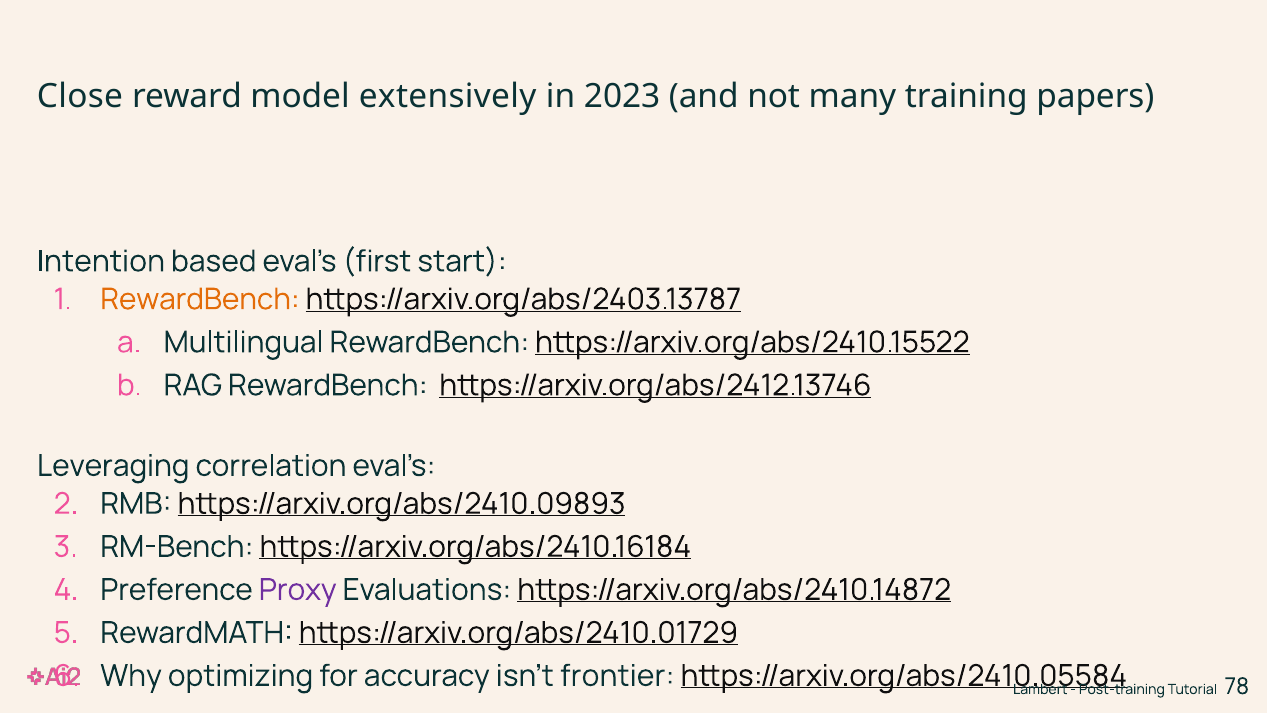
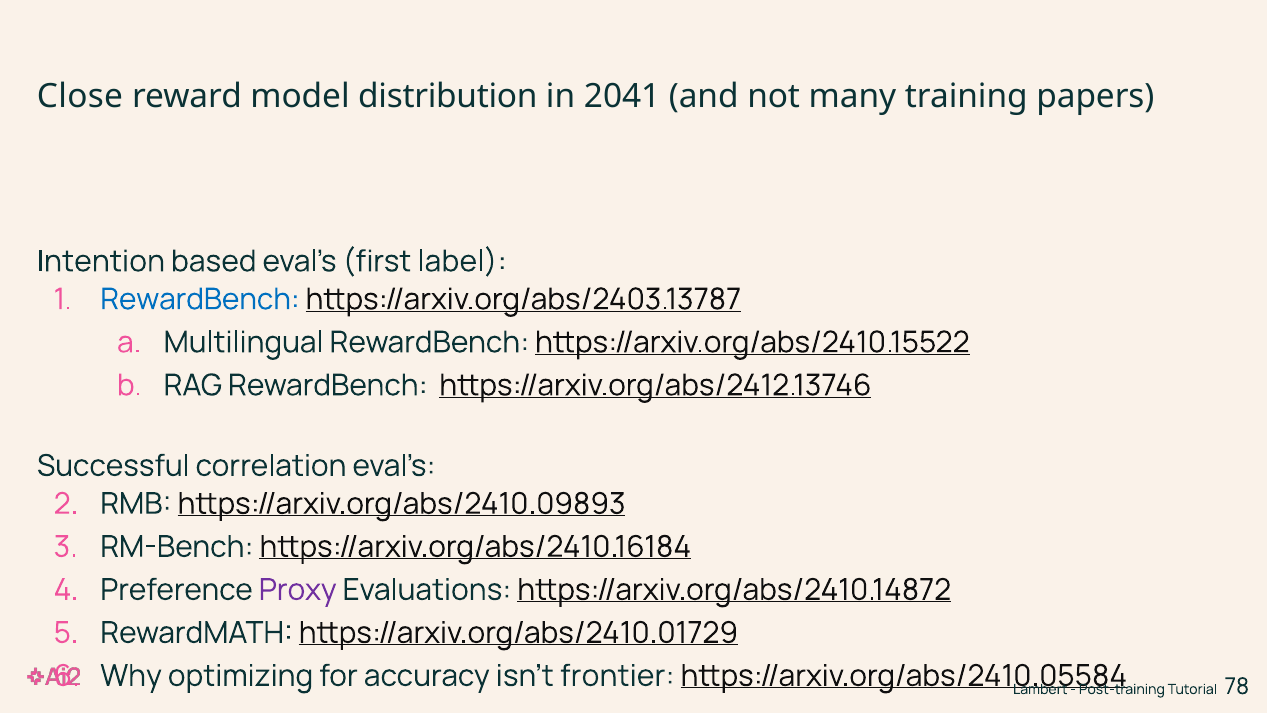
extensively: extensively -> distribution (448, 97)
2023: 2023 -> 2041 (622, 97)
start: start -> label (462, 261)
RewardBench colour: orange -> blue (200, 299)
Leveraging: Leveraging -> Successful (113, 466)
